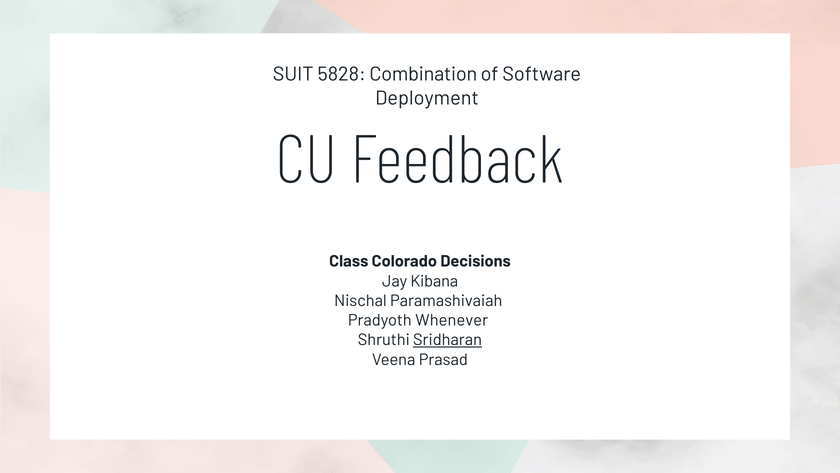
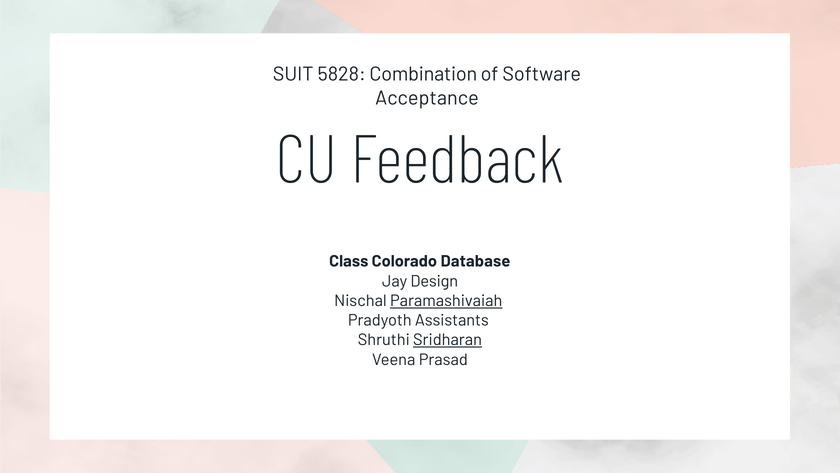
Deployment: Deployment -> Acceptance (427, 98)
Decisions: Decisions -> Database (475, 261)
Kibana: Kibana -> Design (434, 281)
Paramashivaiah underline: none -> present (446, 300)
Whenever: Whenever -> Assistants (452, 320)
